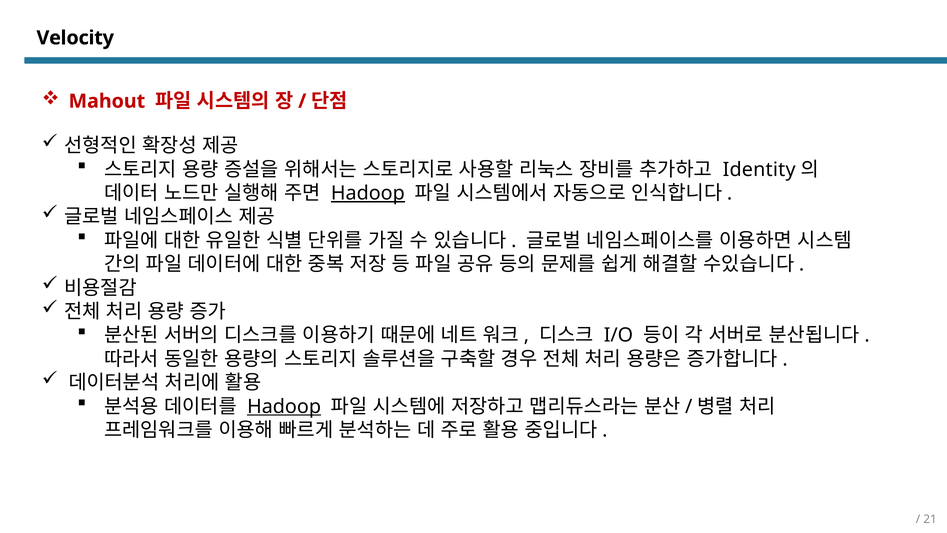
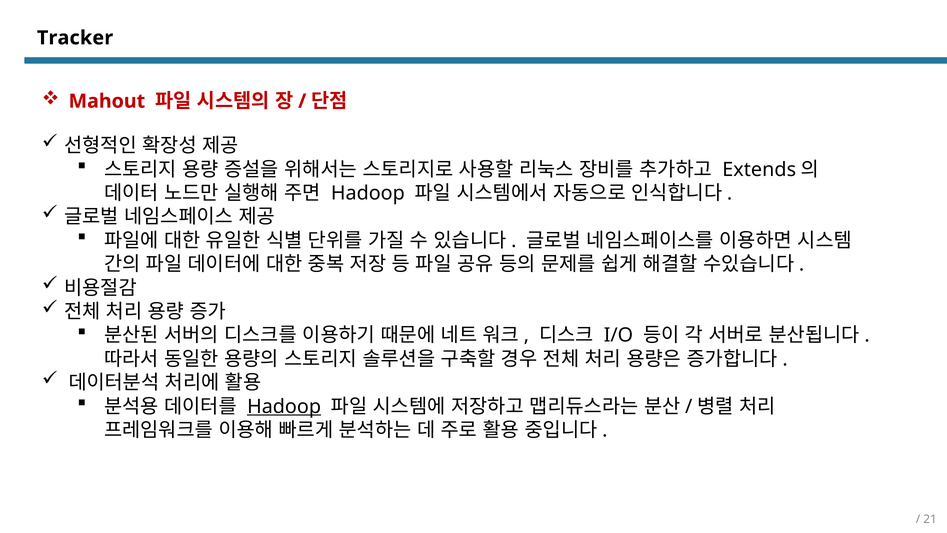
Velocity: Velocity -> Tracker (75, 38)
Identity: Identity -> Extends (759, 169)
Hadoop underline: present -> none (368, 193)
